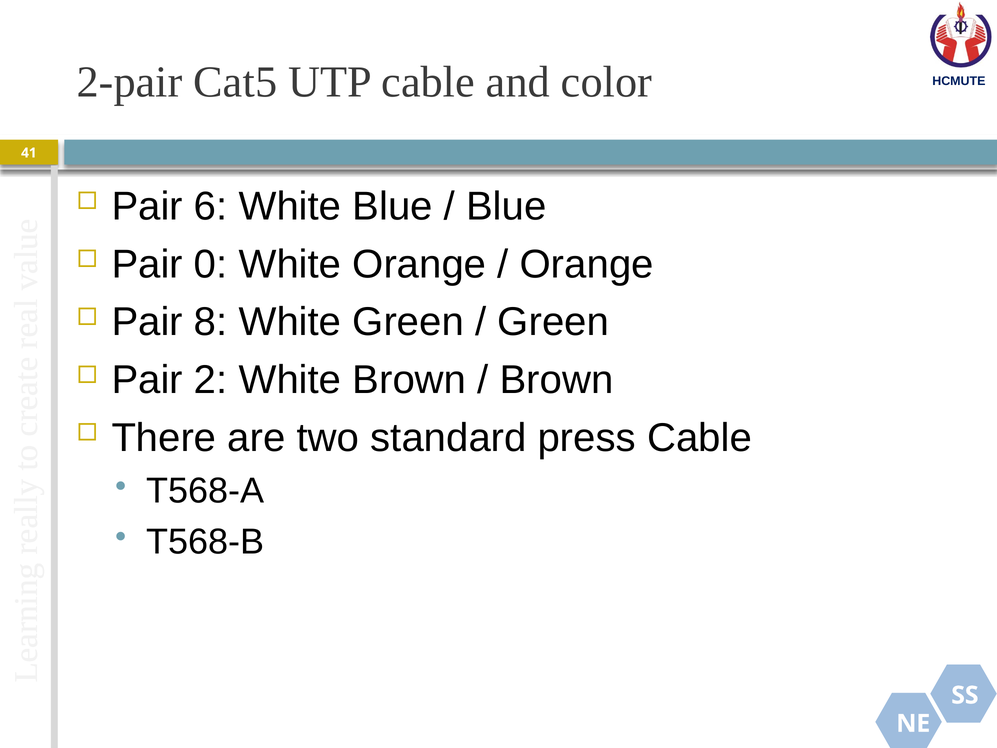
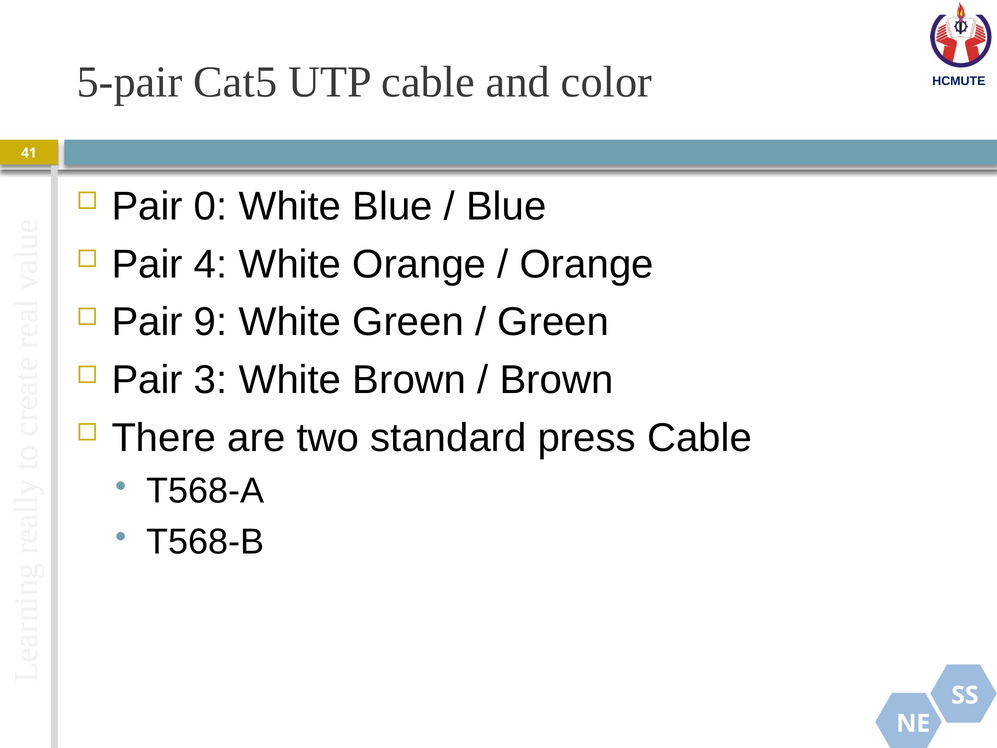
2-pair: 2-pair -> 5-pair (129, 82)
6: 6 -> 0 (211, 206)
0: 0 -> 4 (211, 264)
8: 8 -> 9 (211, 322)
2: 2 -> 3 (211, 380)
